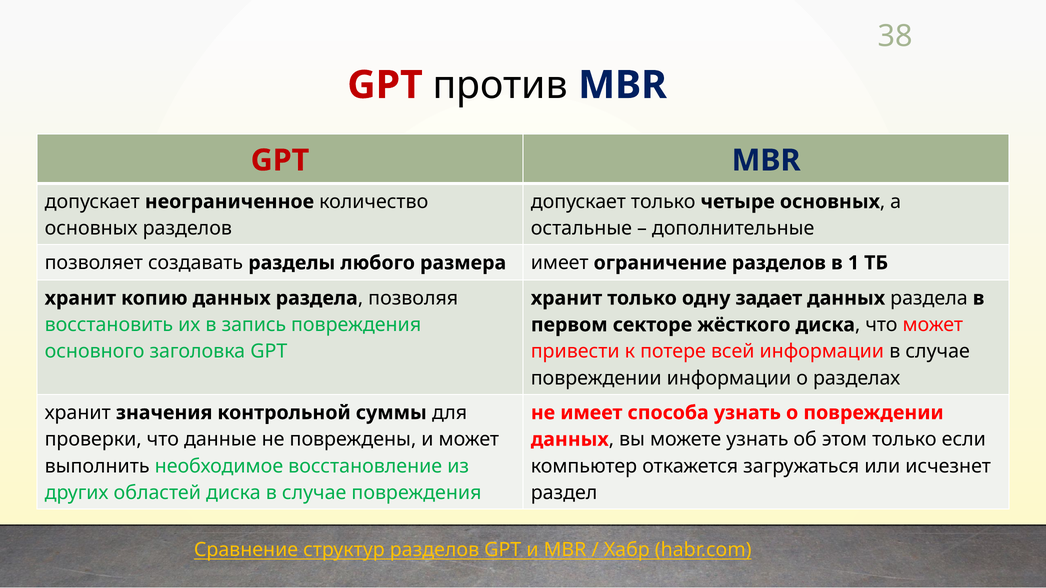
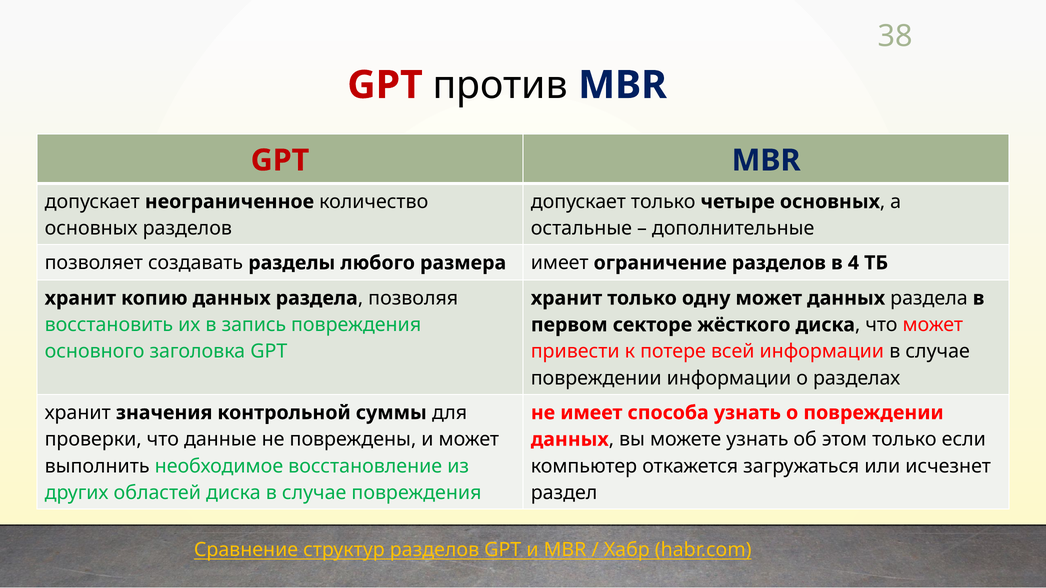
1: 1 -> 4 (853, 263)
одну задает: задает -> может (769, 298)
